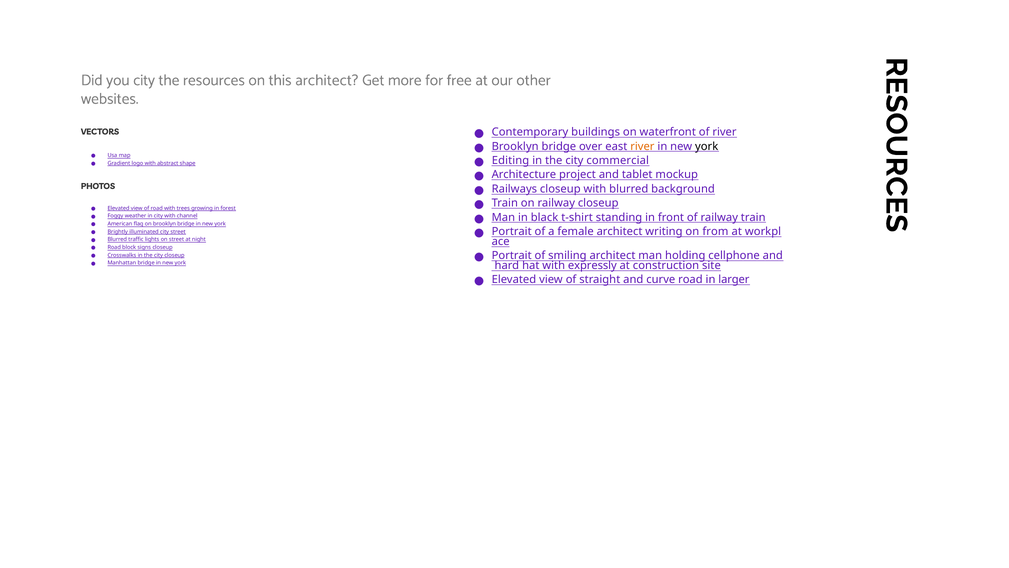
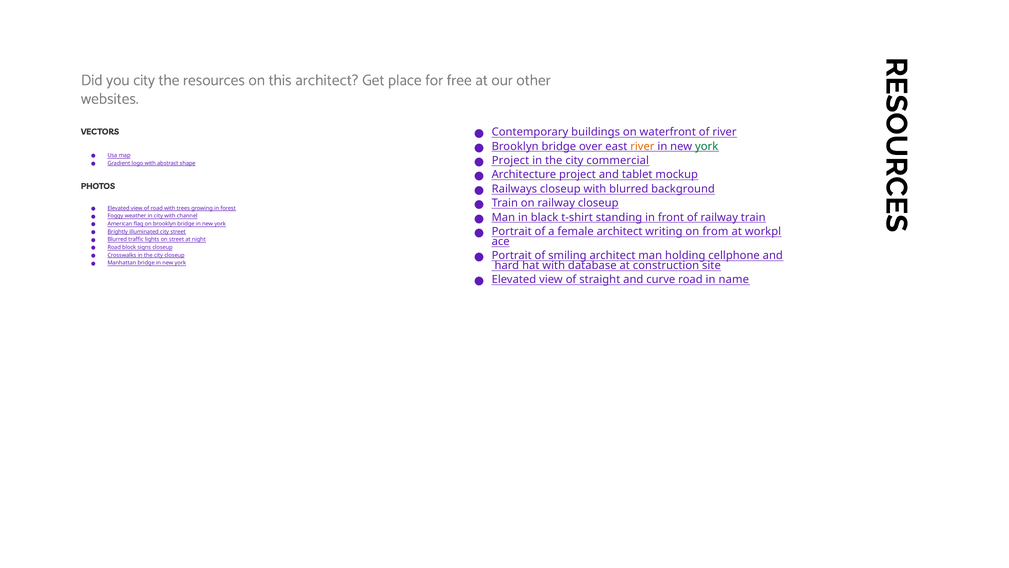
more: more -> place (405, 80)
york colour: black -> green (707, 146)
Editing: Editing -> Project (511, 160)
expressly: expressly -> database (592, 265)
larger: larger -> name (734, 280)
